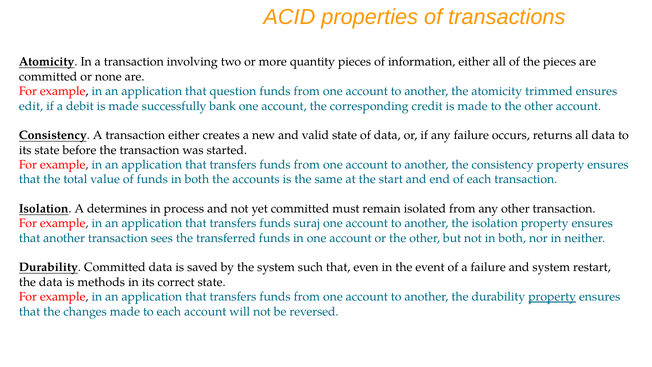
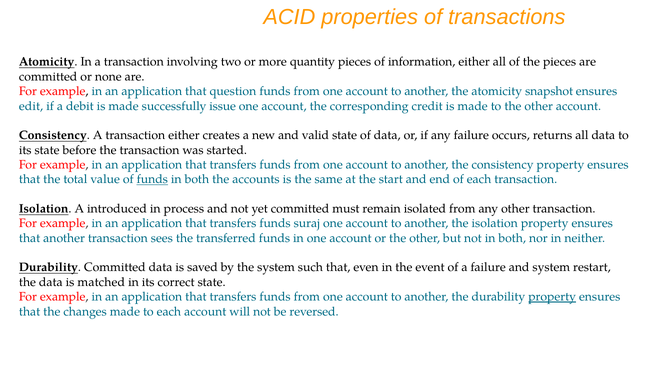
trimmed: trimmed -> snapshot (549, 91)
bank: bank -> issue (223, 106)
funds underline: none -> present (152, 179)
determines: determines -> introduced (117, 209)
methods: methods -> matched (101, 282)
